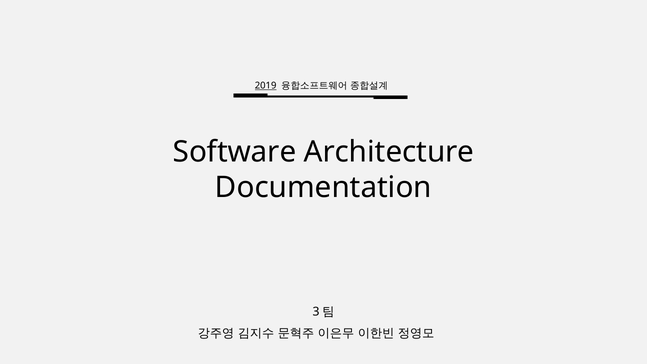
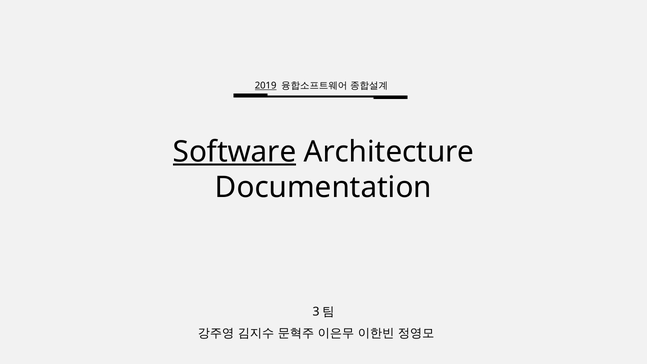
Software underline: none -> present (235, 152)
